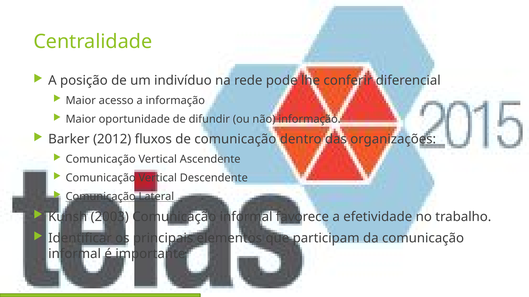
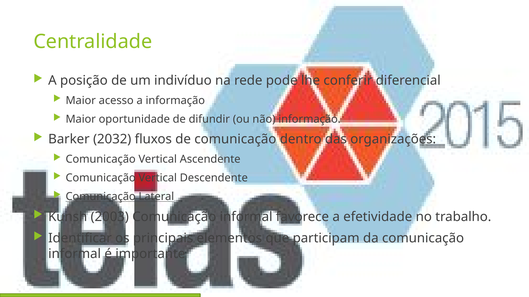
2012: 2012 -> 2032 (112, 140)
